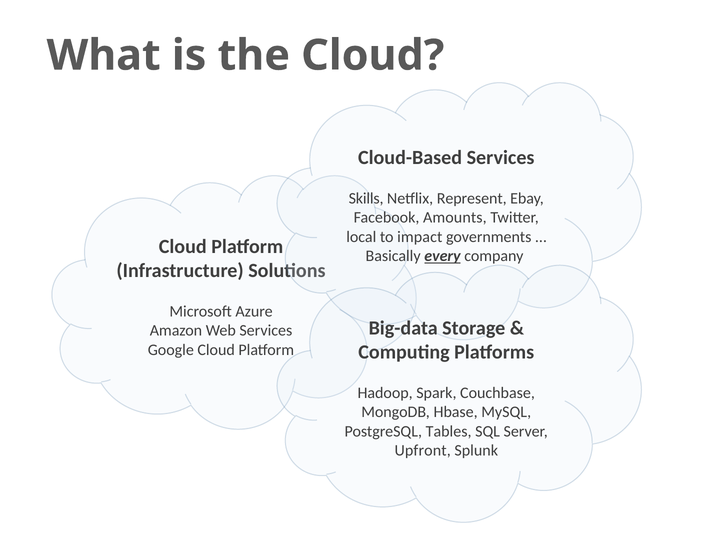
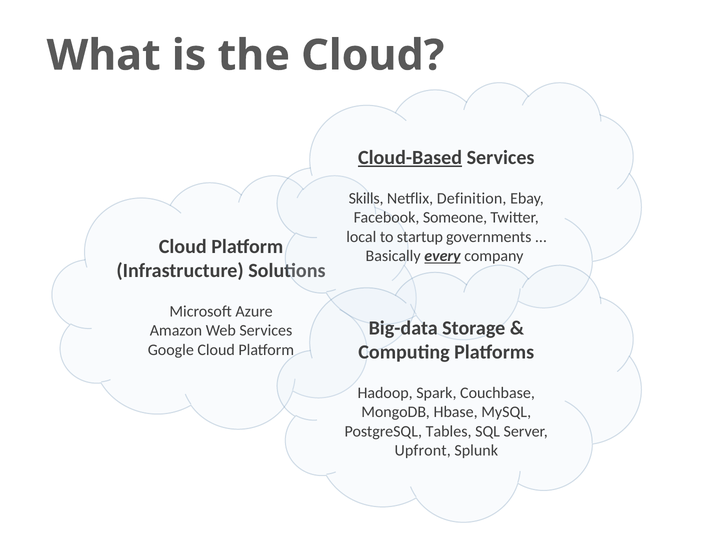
Cloud-Based underline: none -> present (410, 157)
Represent: Represent -> Definition (472, 198)
Amounts: Amounts -> Someone (455, 217)
impact: impact -> startup (420, 237)
